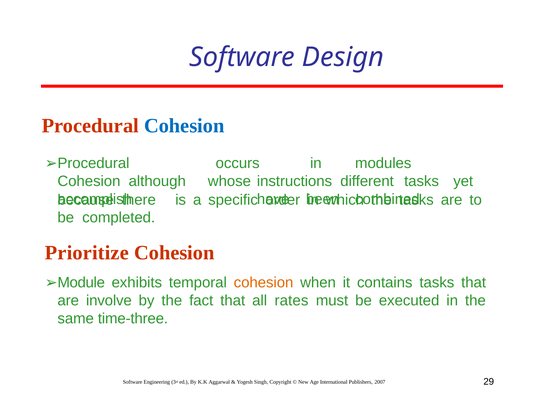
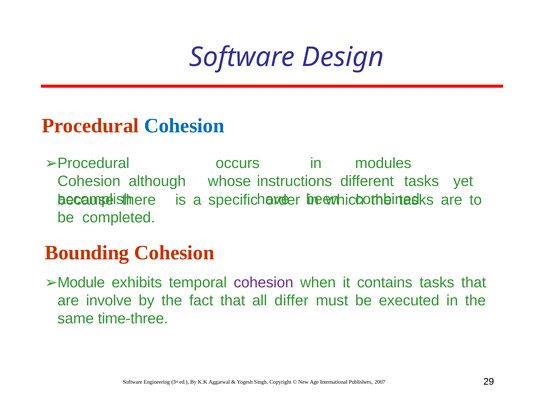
Prioritize: Prioritize -> Bounding (87, 253)
cohesion colour: orange -> purple (264, 283)
rates: rates -> differ (291, 301)
